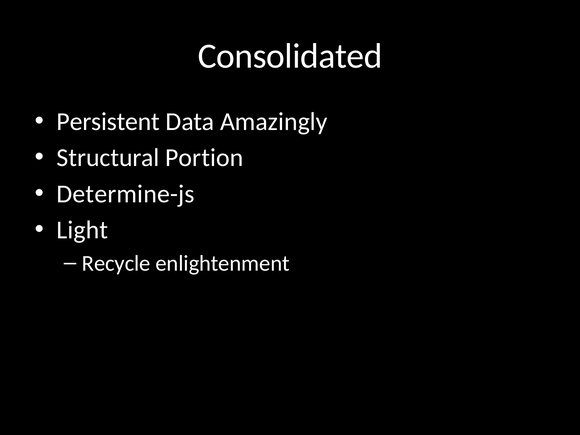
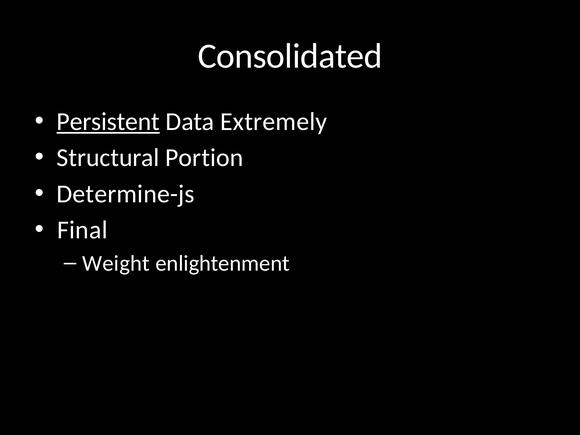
Persistent underline: none -> present (108, 122)
Amazingly: Amazingly -> Extremely (274, 122)
Light: Light -> Final (82, 230)
Recycle: Recycle -> Weight (116, 263)
